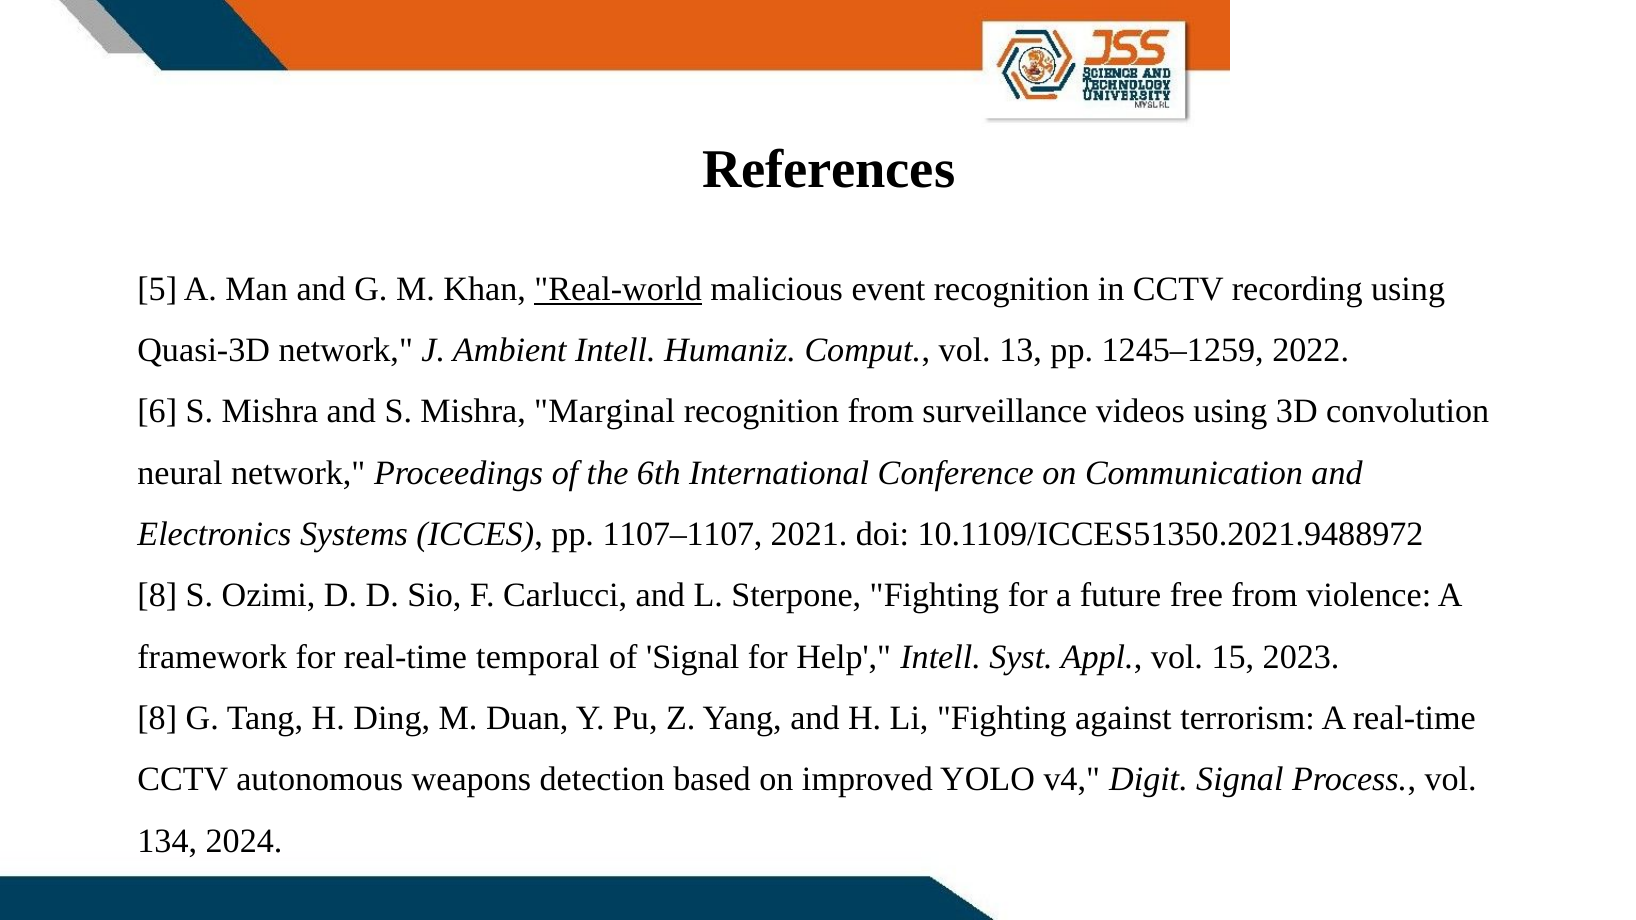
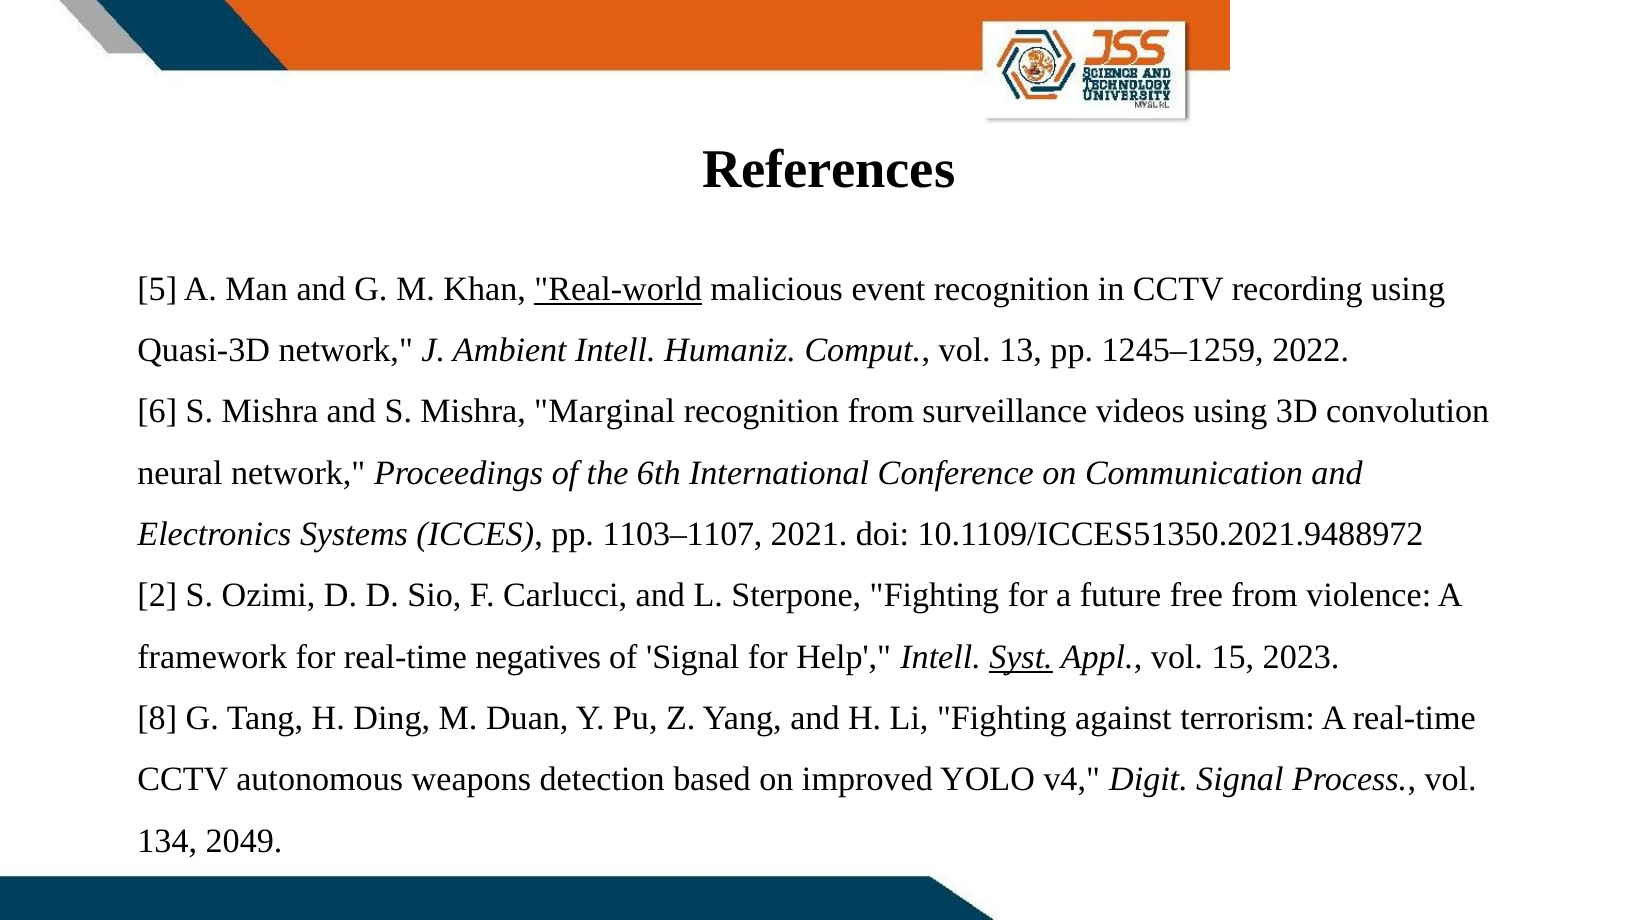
1107–1107: 1107–1107 -> 1103–1107 (682, 534)
8: 8 -> 2 (157, 596)
temporal: temporal -> negatives (538, 657)
Syst underline: none -> present (1021, 657)
2024: 2024 -> 2049 (244, 841)
